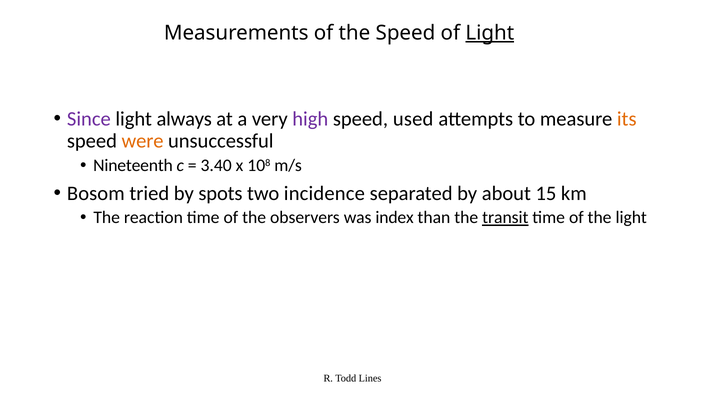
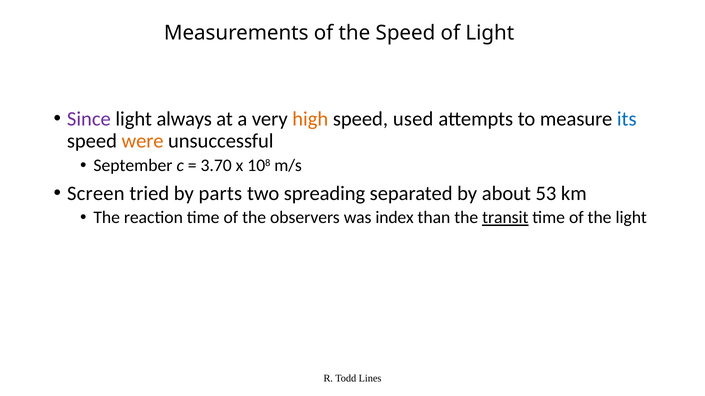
Light underline: present -> none (490, 33)
high colour: purple -> orange (310, 119)
its colour: orange -> blue (627, 119)
Nineteenth: Nineteenth -> September (133, 166)
3.40: 3.40 -> 3.70 (216, 166)
Bosom: Bosom -> Screen (96, 194)
spots: spots -> parts (220, 194)
incidence: incidence -> spreading (325, 194)
15: 15 -> 53 (546, 194)
